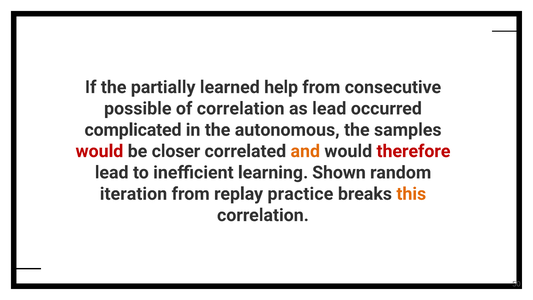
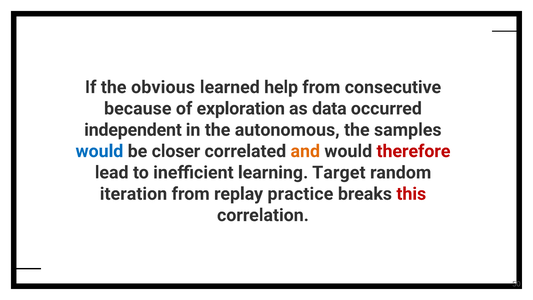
partially: partially -> obvious (163, 87)
possible: possible -> because (138, 108)
of correlation: correlation -> exploration (241, 108)
as lead: lead -> data (329, 108)
complicated: complicated -> independent (133, 130)
would colour: red -> blue (99, 151)
Shown: Shown -> Target (339, 172)
this colour: orange -> red (411, 194)
